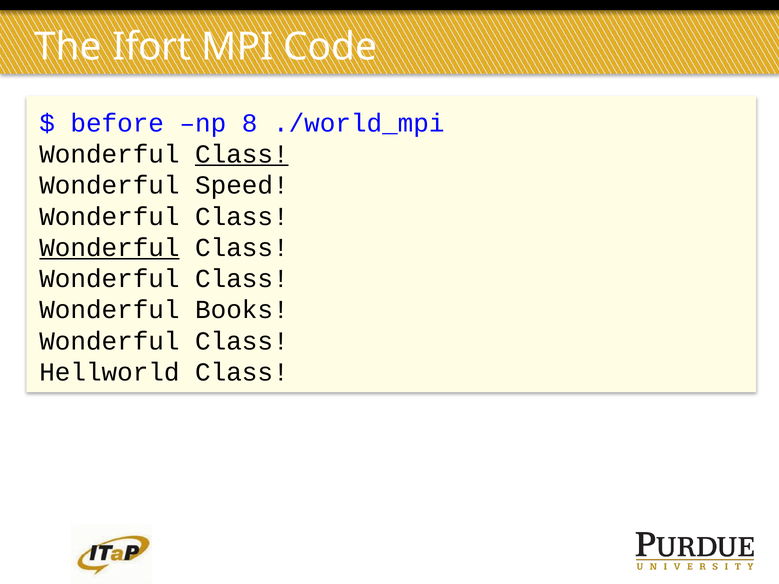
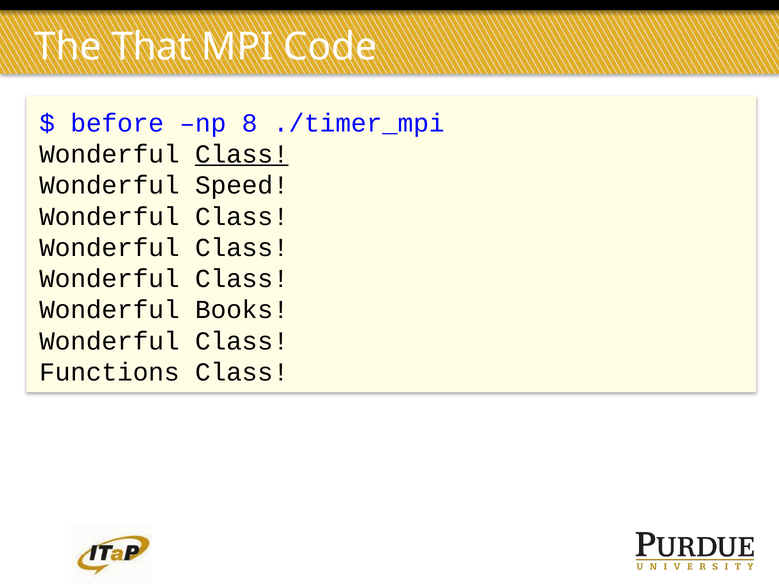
Ifort: Ifort -> That (152, 47)
./world_mpi: ./world_mpi -> ./timer_mpi (359, 123)
Wonderful underline: present -> none (109, 248)
Hellworld: Hellworld -> Functions (109, 372)
